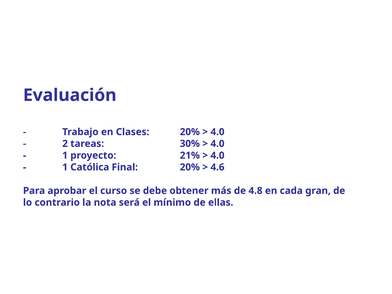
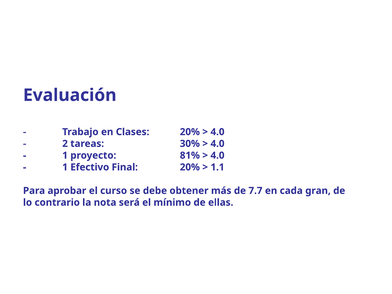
21%: 21% -> 81% (190, 155)
Católica: Católica -> Efectivo (90, 167)
4.6: 4.6 -> 1.1 (217, 167)
4.8: 4.8 -> 7.7 (255, 191)
